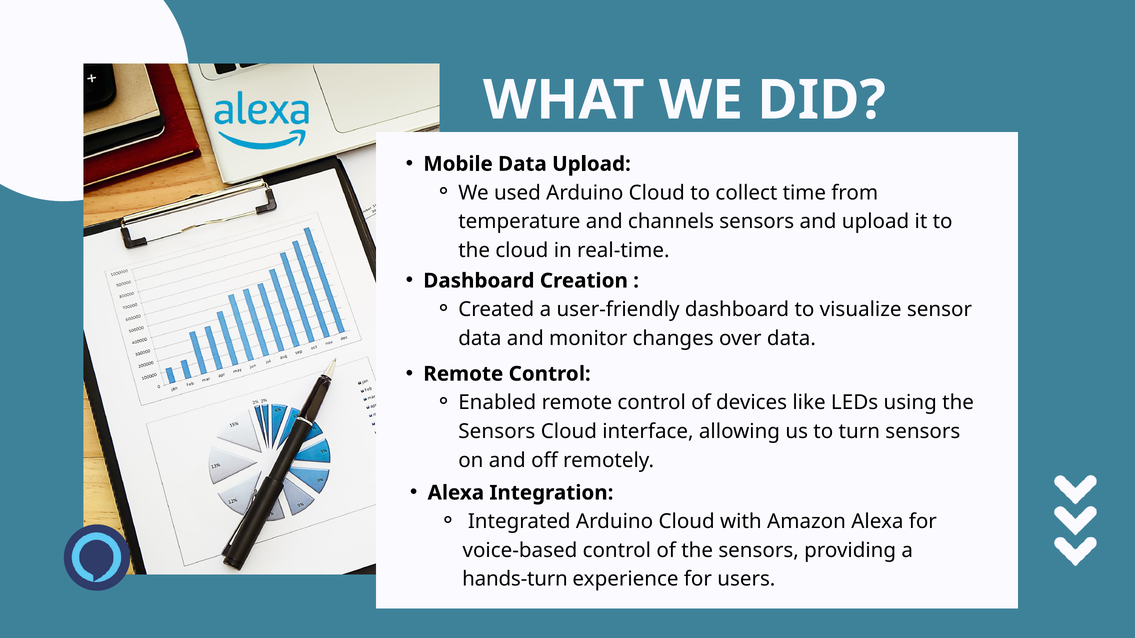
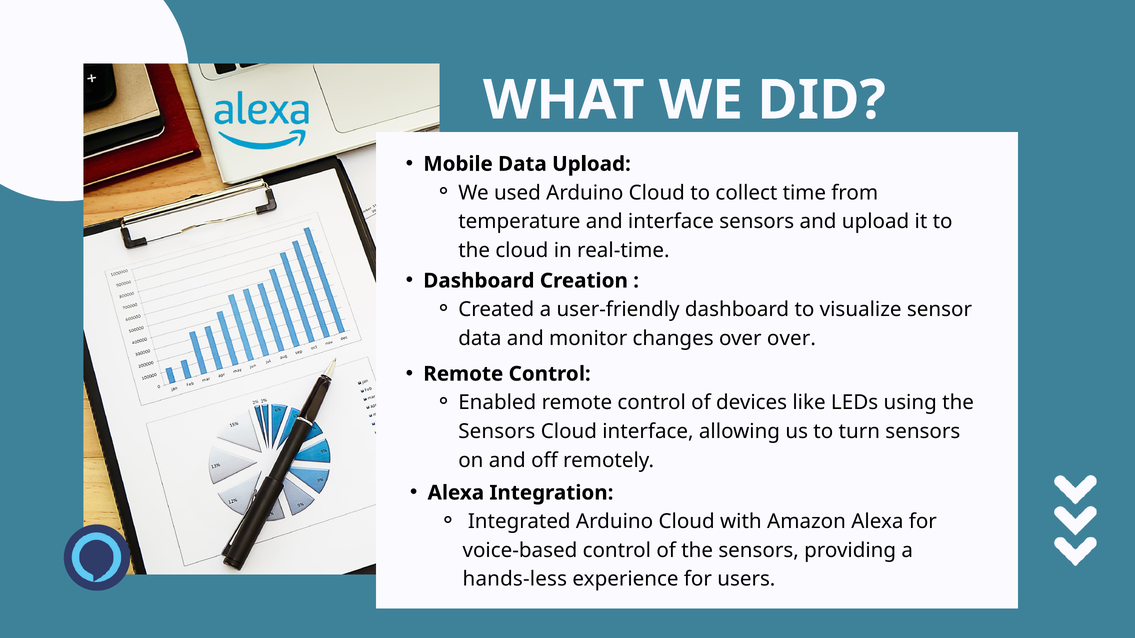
and channels: channels -> interface (671, 222)
over data: data -> over (791, 339)
hands-turn: hands-turn -> hands-less (515, 580)
